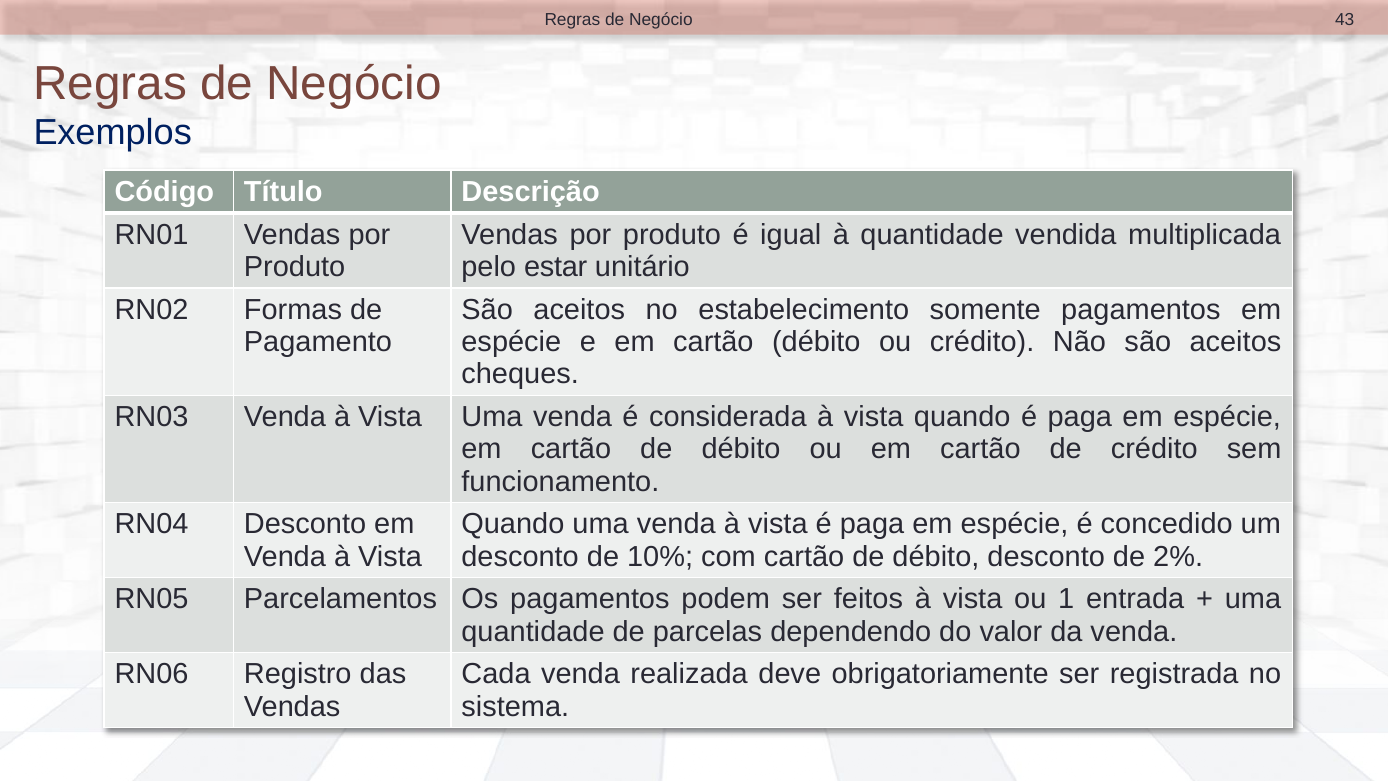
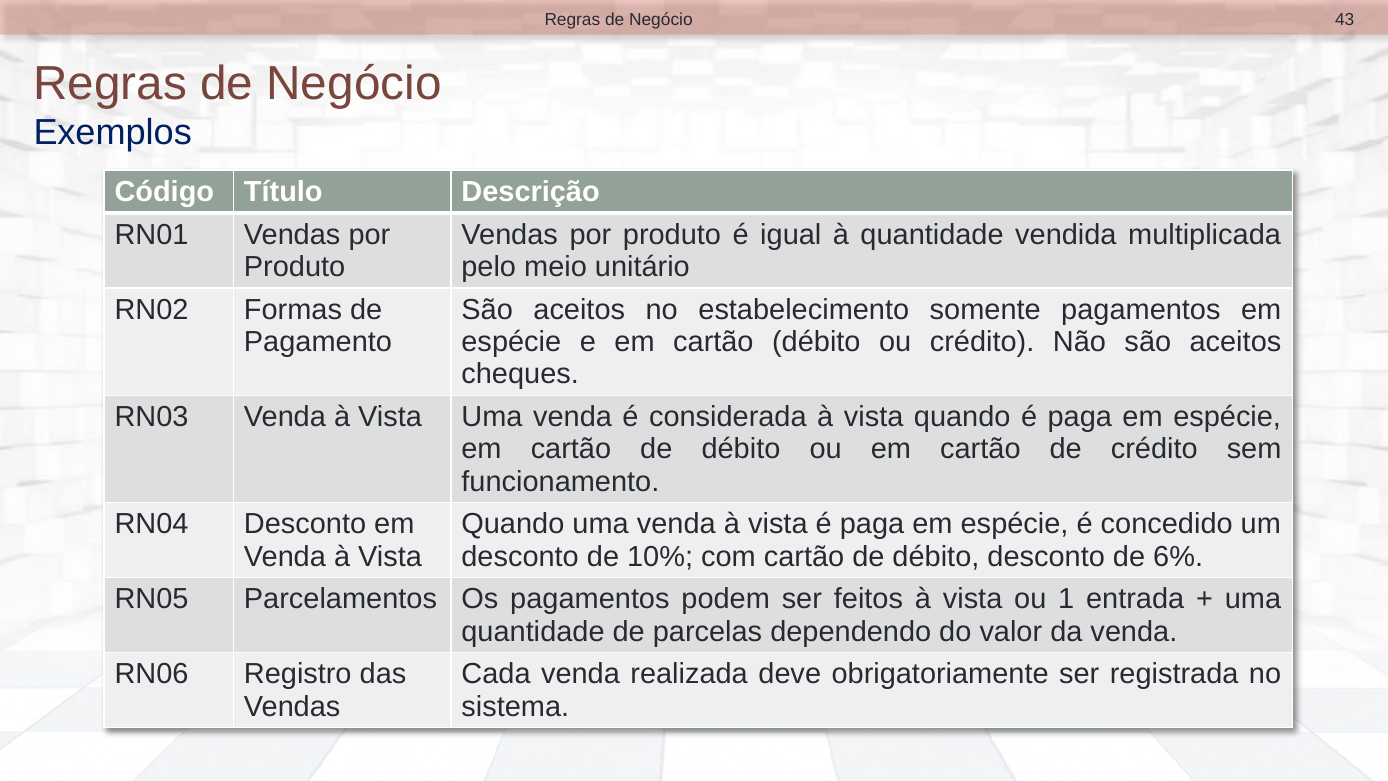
estar: estar -> meio (556, 267)
2%: 2% -> 6% (1178, 556)
